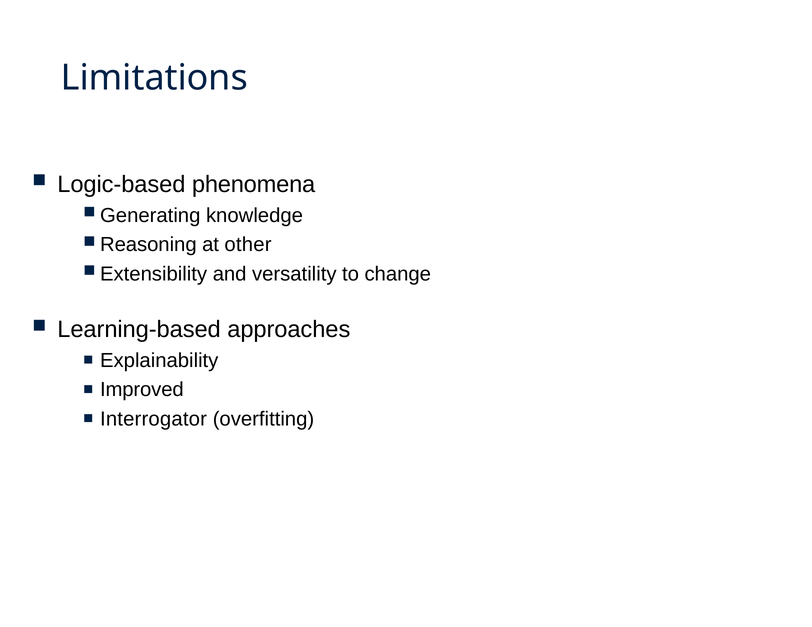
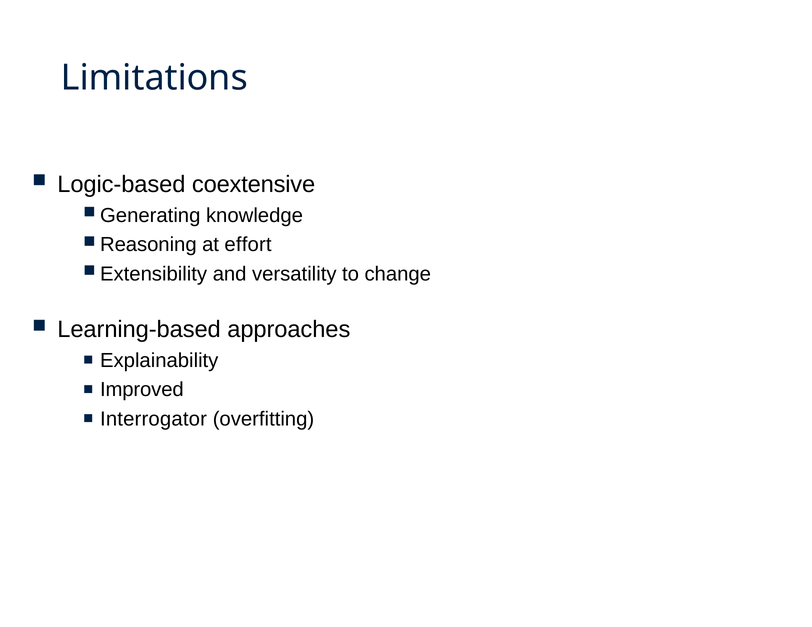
phenomena: phenomena -> coextensive (254, 184)
other: other -> effort (248, 245)
